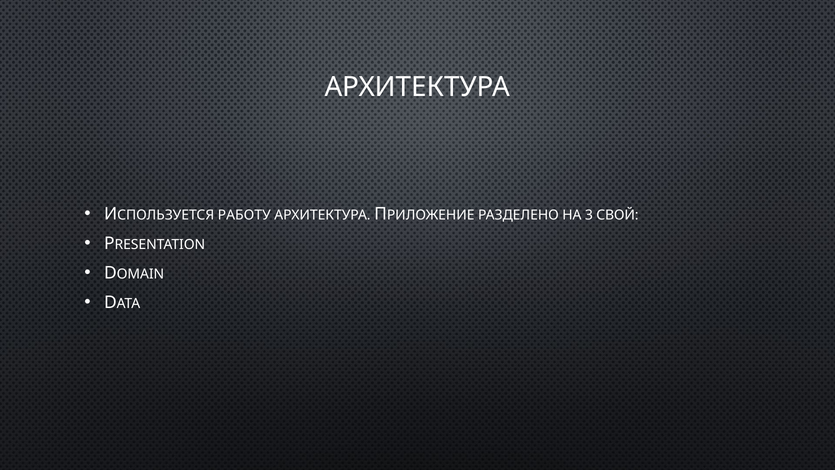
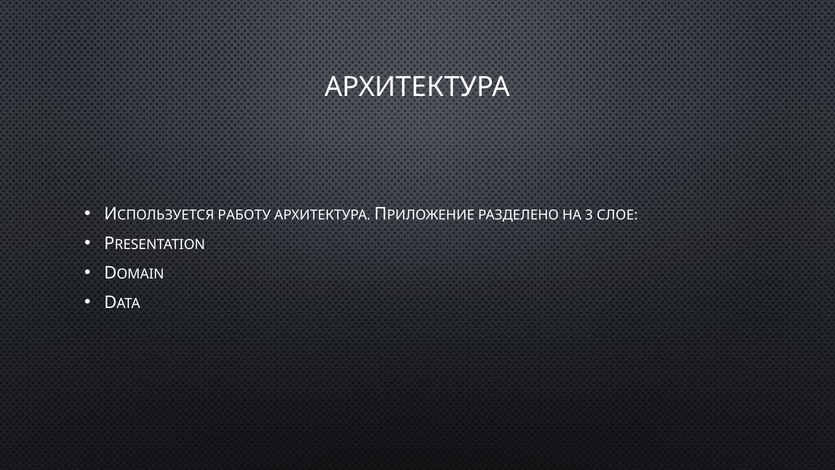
СВОЙ: СВОЙ -> СЛОЕ (617, 215)
